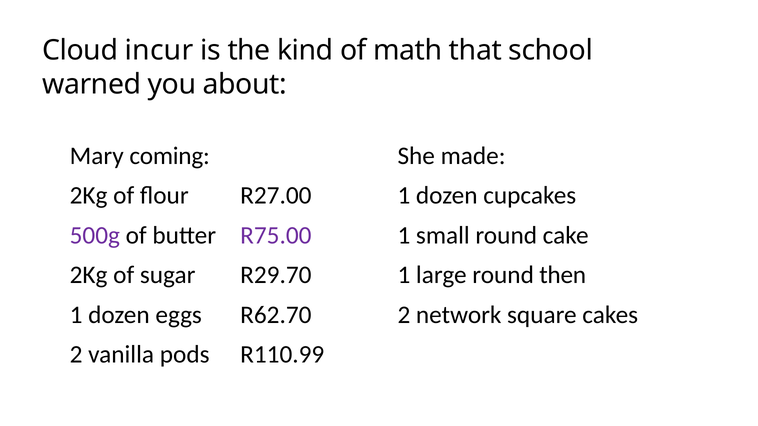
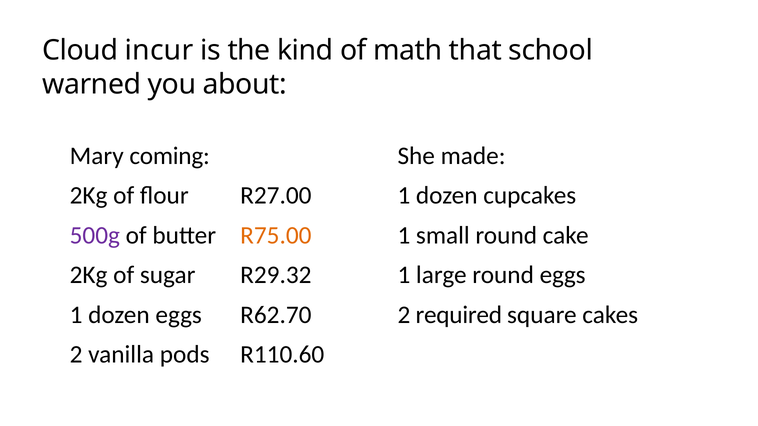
R75.00 colour: purple -> orange (276, 235)
R29.70: R29.70 -> R29.32 (276, 275)
round then: then -> eggs (563, 275)
network: network -> required (459, 315)
R110.99: R110.99 -> R110.60 (282, 355)
